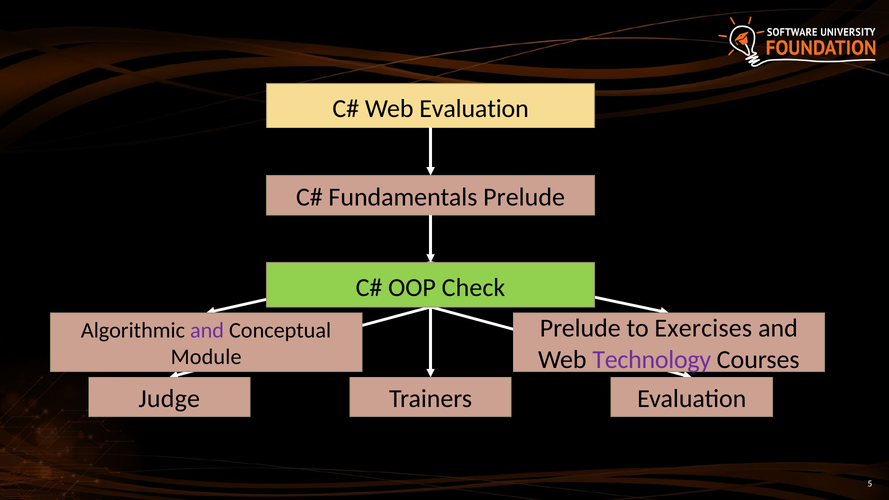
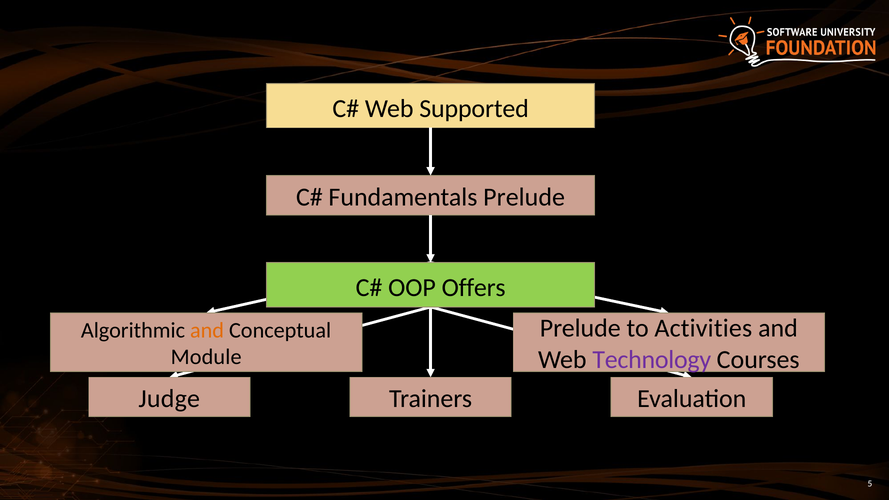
Web Evaluation: Evaluation -> Supported (474, 109)
Check: Check -> Offers (474, 288)
Exercises: Exercises -> Activities (703, 328)
and colour: purple -> orange (207, 330)
